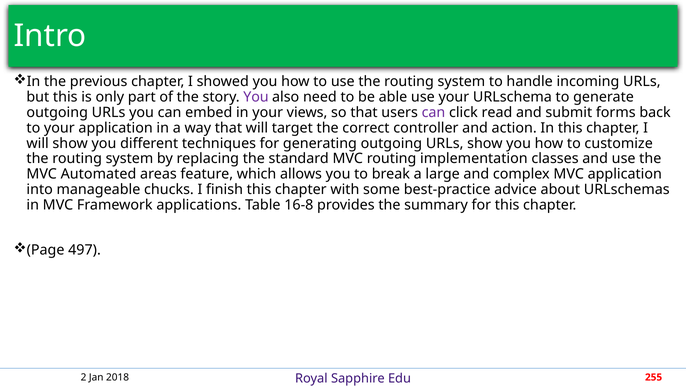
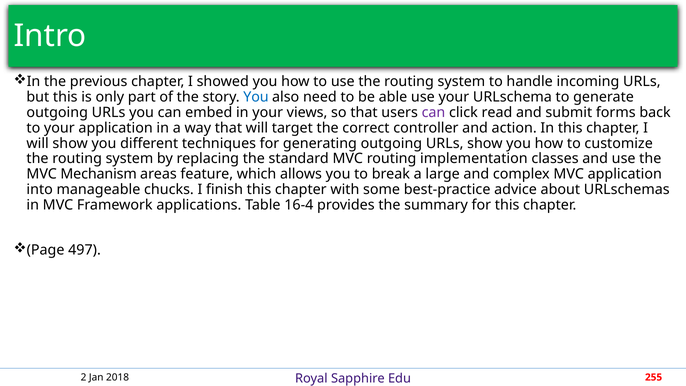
You colour: purple -> blue (256, 97)
Automated: Automated -> Mechanism (99, 174)
16-8: 16-8 -> 16-4 (299, 205)
